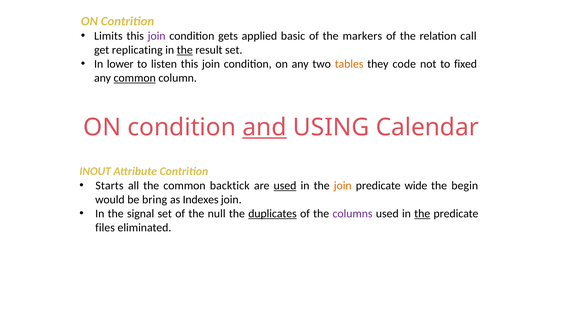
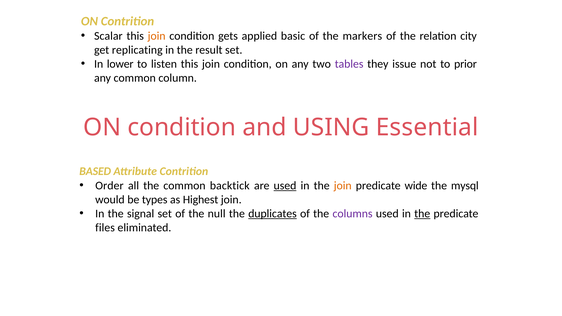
Limits: Limits -> Scalar (108, 36)
join colour: purple -> orange (157, 36)
call: call -> city (469, 36)
the underline: present -> none (185, 50)
tables colour: orange -> purple (349, 64)
code: code -> issue (404, 64)
fixed: fixed -> prior (466, 64)
common underline: present -> none (135, 78)
and underline: present -> none (264, 127)
Calendar: Calendar -> Essential (427, 127)
INOUT: INOUT -> BASED (95, 172)
Starts: Starts -> Order (109, 186)
begin: begin -> mysql (465, 186)
bring: bring -> types (155, 200)
Indexes: Indexes -> Highest (201, 200)
